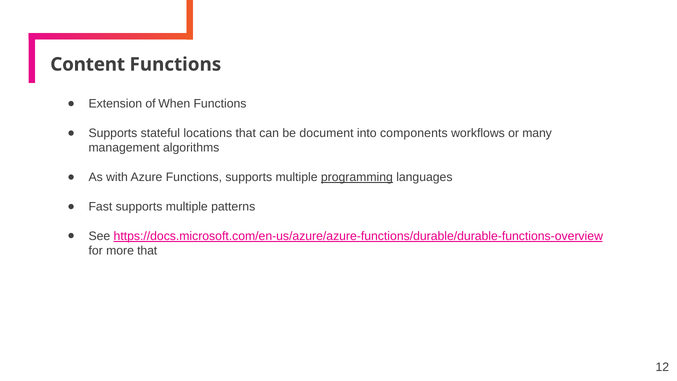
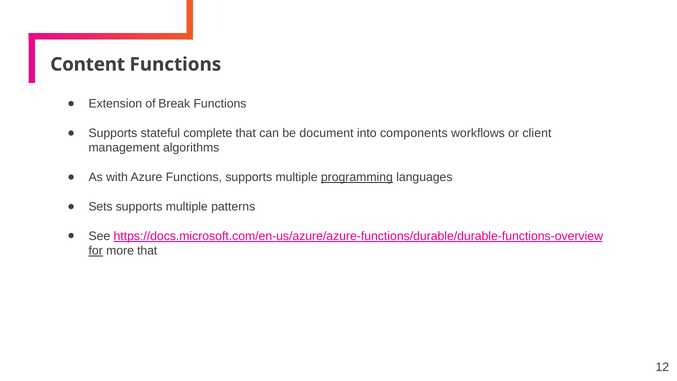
When: When -> Break (174, 104)
locations: locations -> complete (208, 133)
many: many -> client (537, 133)
Fast: Fast -> Sets (100, 207)
for underline: none -> present (96, 251)
